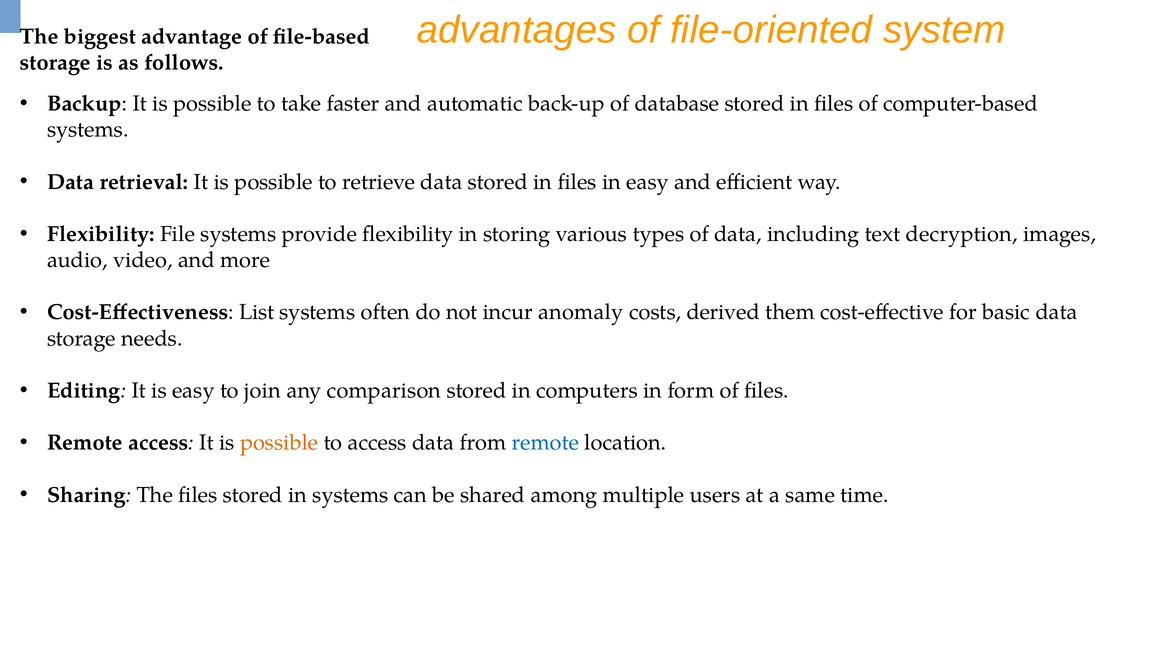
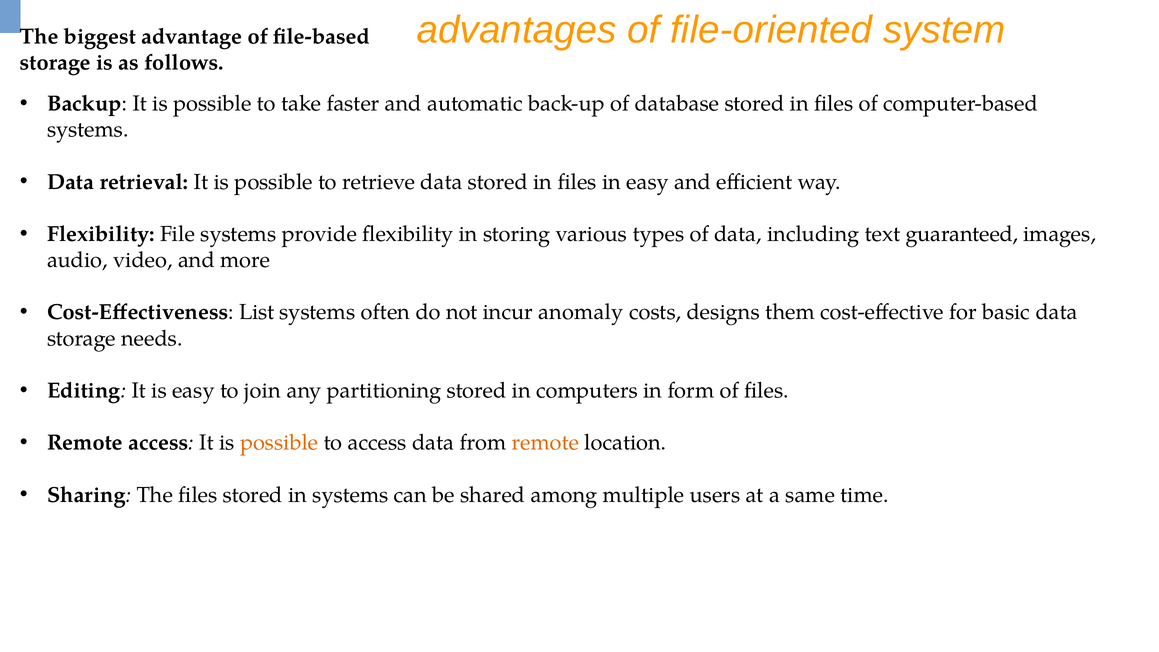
decryption: decryption -> guaranteed (962, 234)
derived: derived -> designs (723, 312)
comparison: comparison -> partitioning (384, 391)
remote colour: blue -> orange (545, 443)
